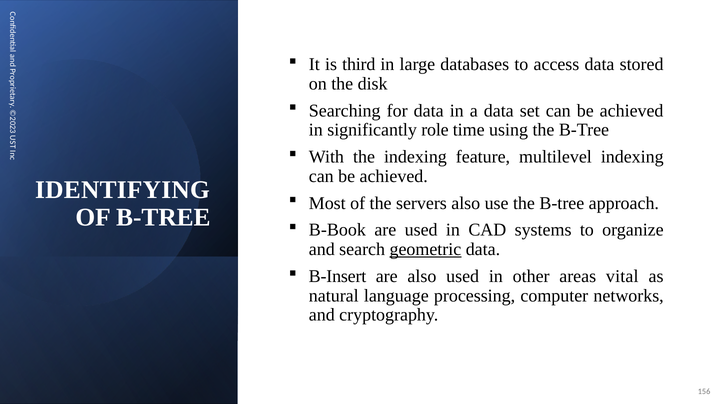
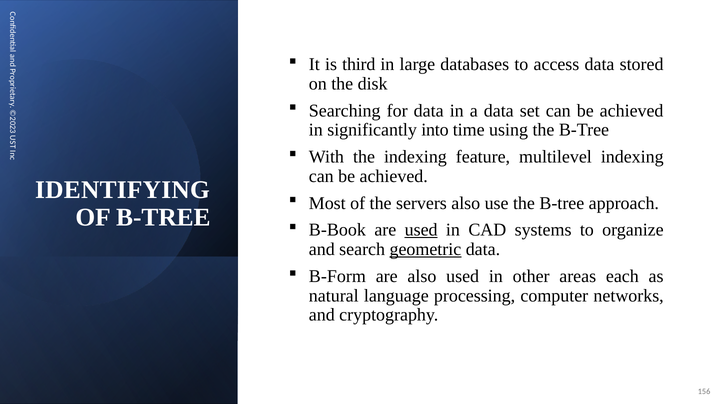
role: role -> into (435, 130)
used underline: none -> present (421, 230)
B-Insert: B-Insert -> B-Form (337, 276)
vital: vital -> each (622, 276)
